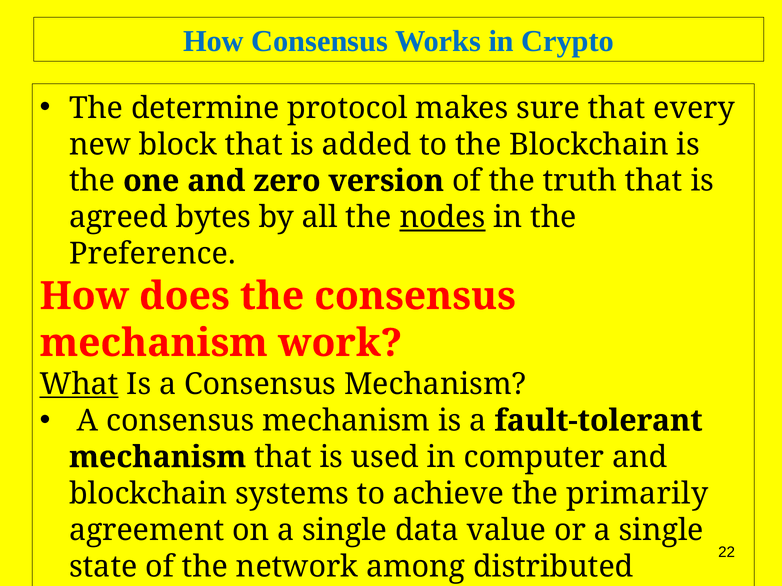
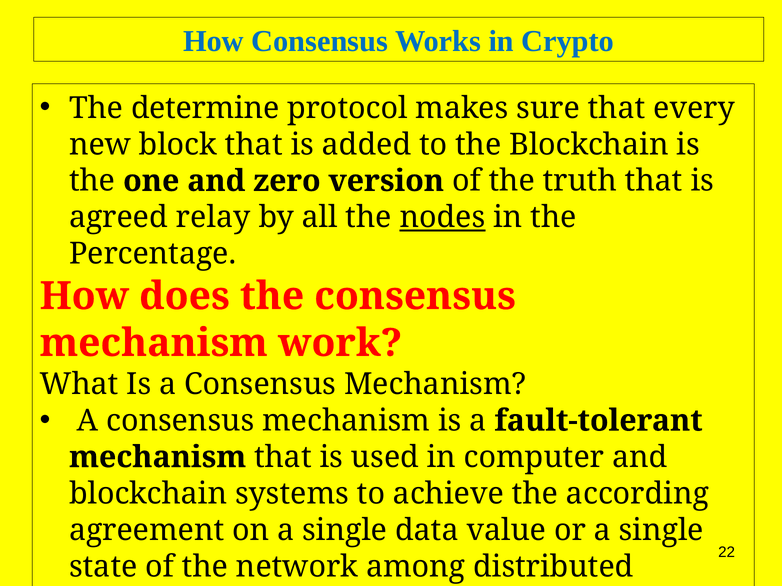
bytes: bytes -> relay (213, 218)
Preference: Preference -> Percentage (153, 254)
What underline: present -> none (79, 385)
primarily: primarily -> according (638, 494)
